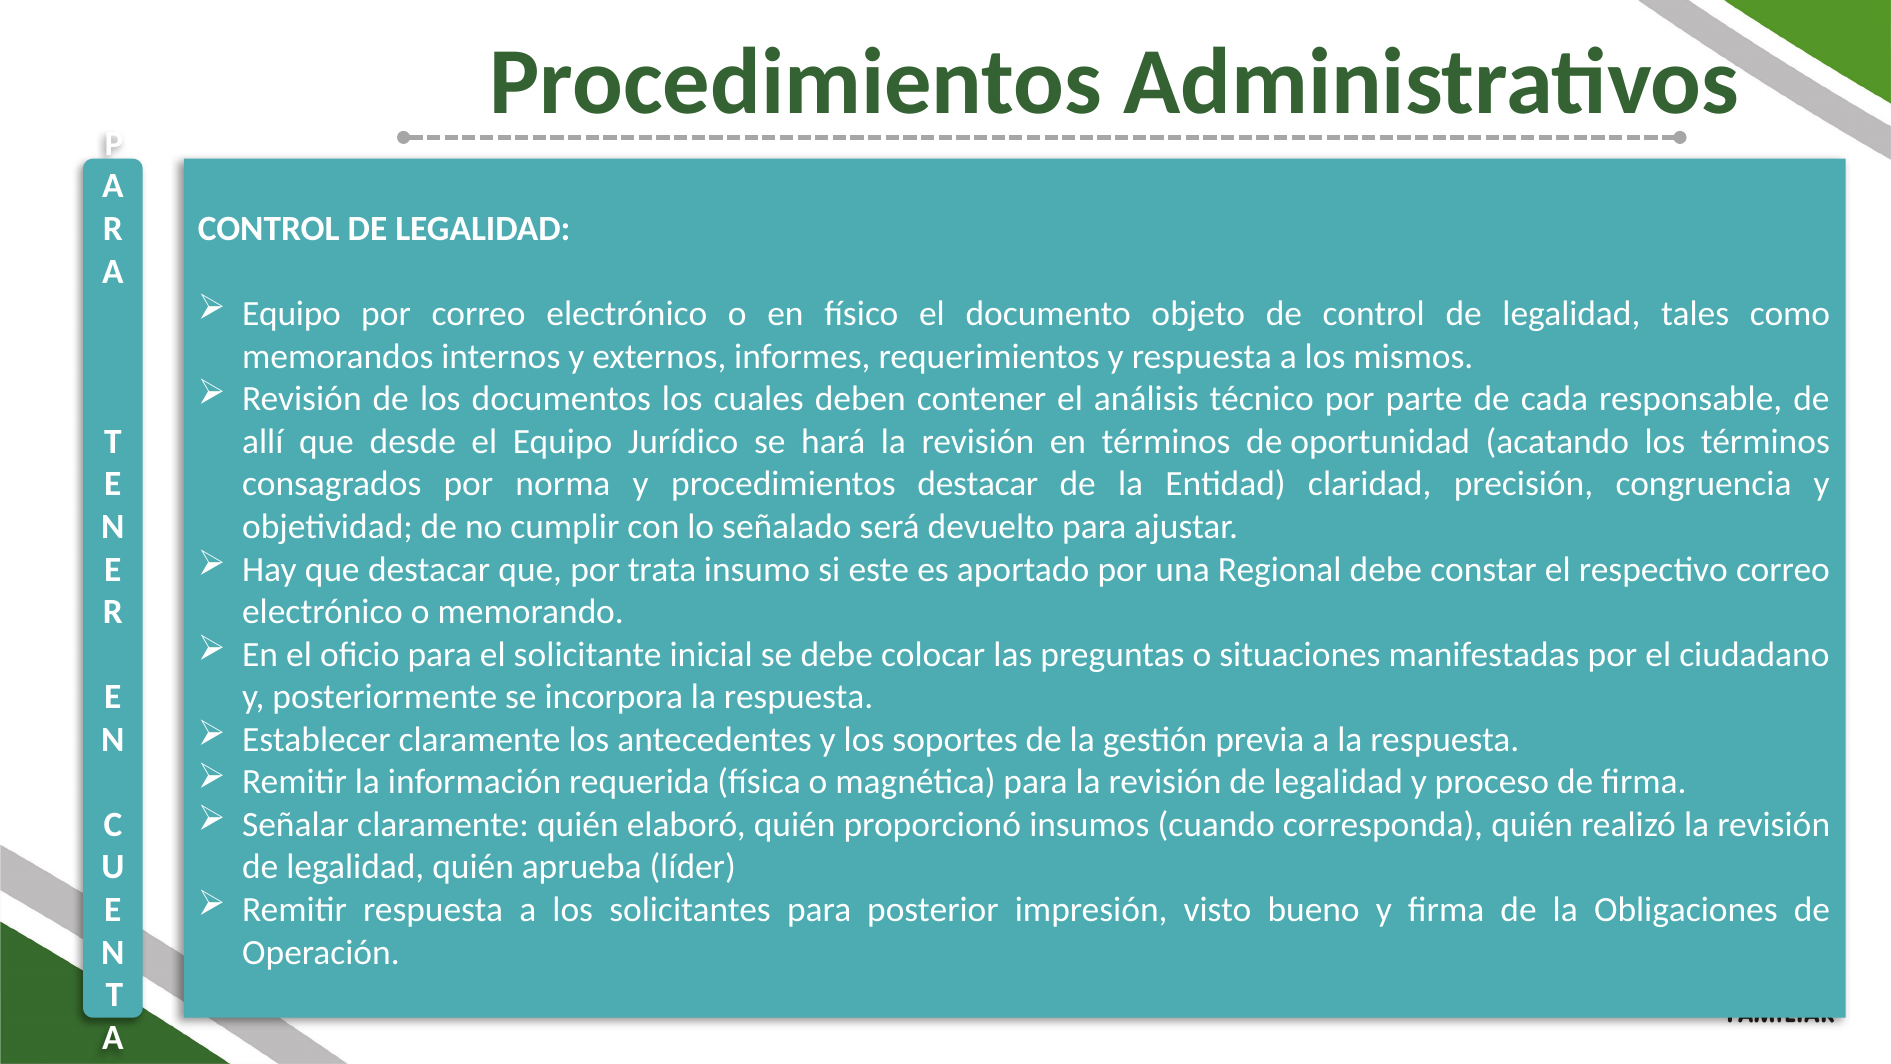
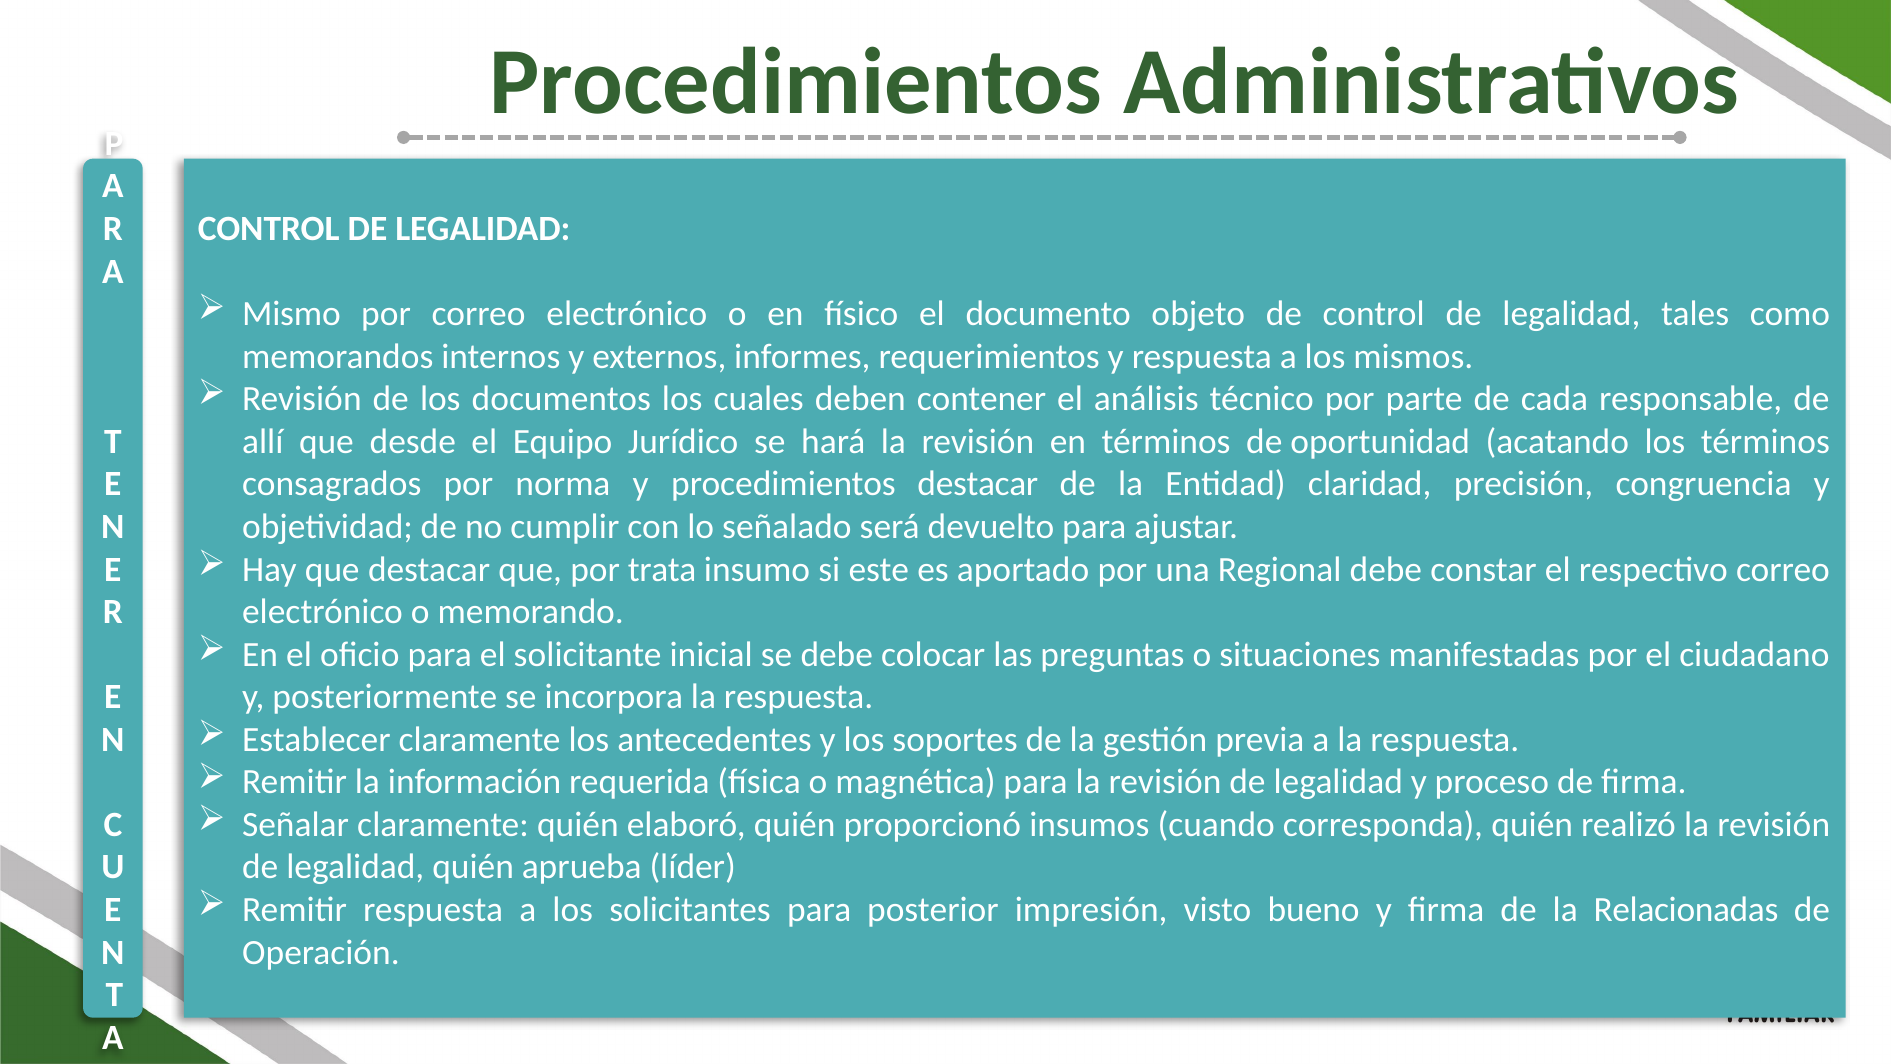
Equipo: Equipo -> Mismo (291, 314)
Obligaciones: Obligaciones -> Relacionadas (1686, 910)
